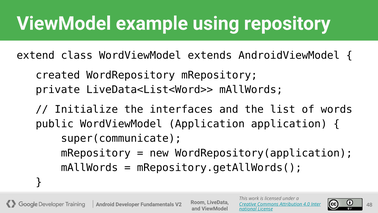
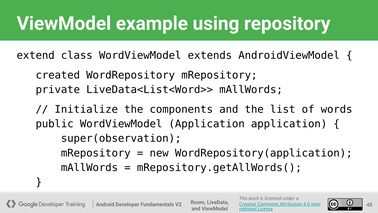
interfaces: interfaces -> components (181, 109)
super(communicate: super(communicate -> super(observation (121, 138)
